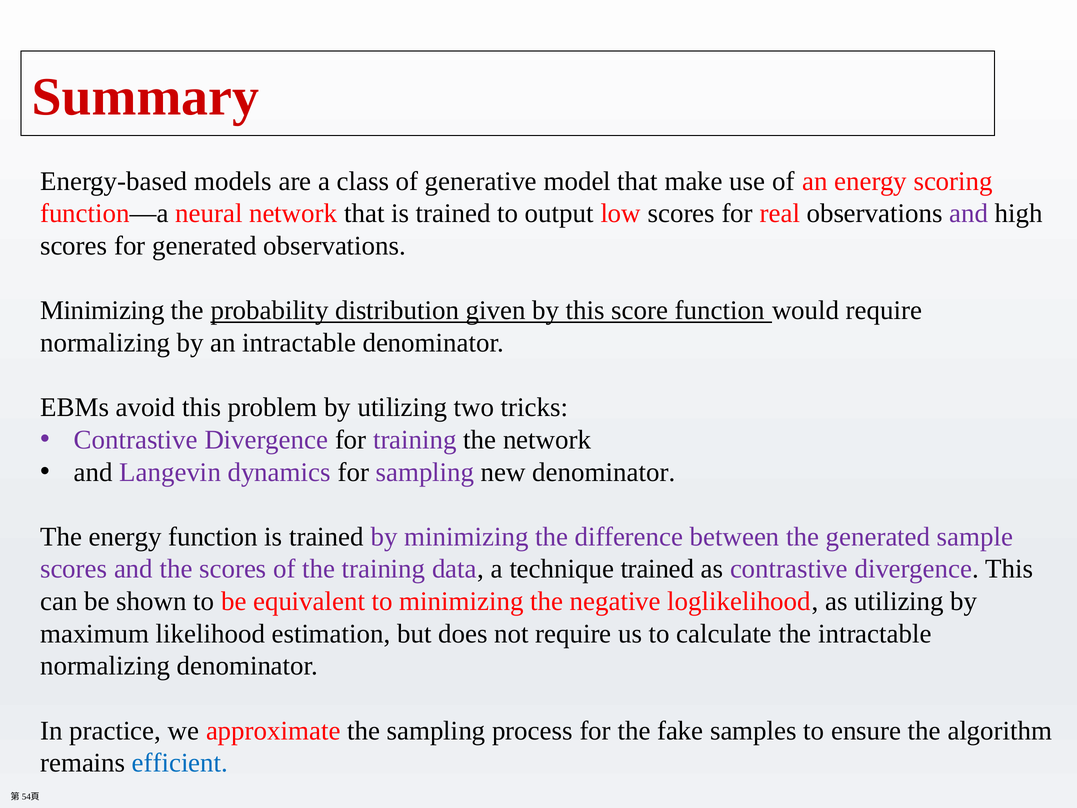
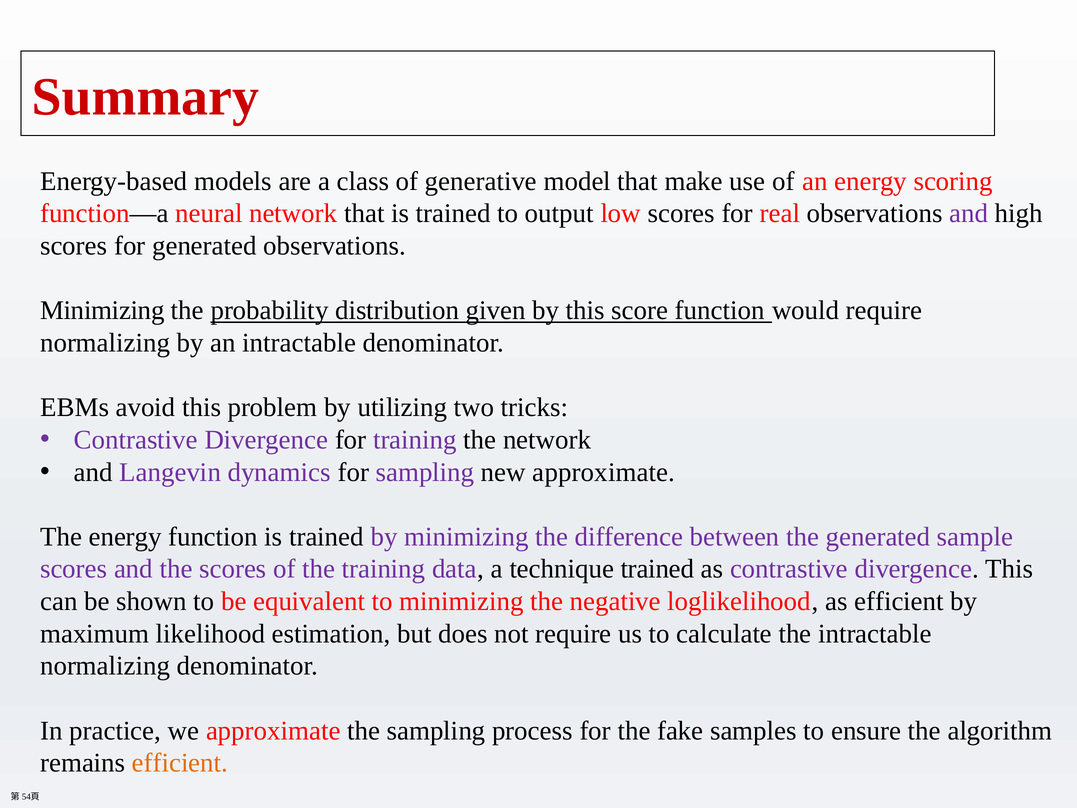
new denominator: denominator -> approximate (604, 472)
as utilizing: utilizing -> efficient (899, 601)
efficient colour: blue -> orange (180, 763)
